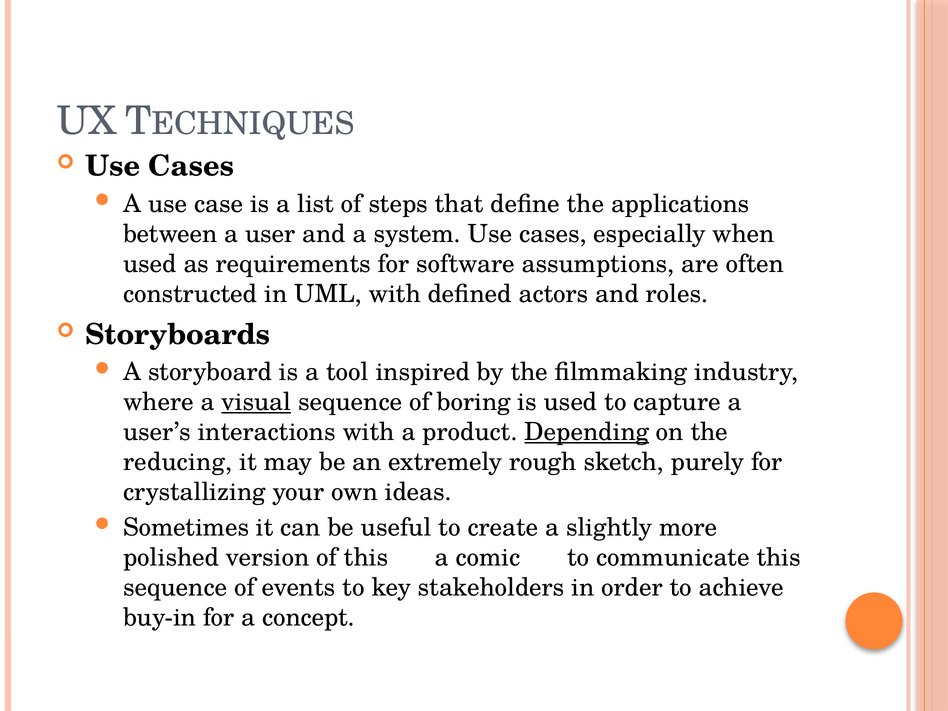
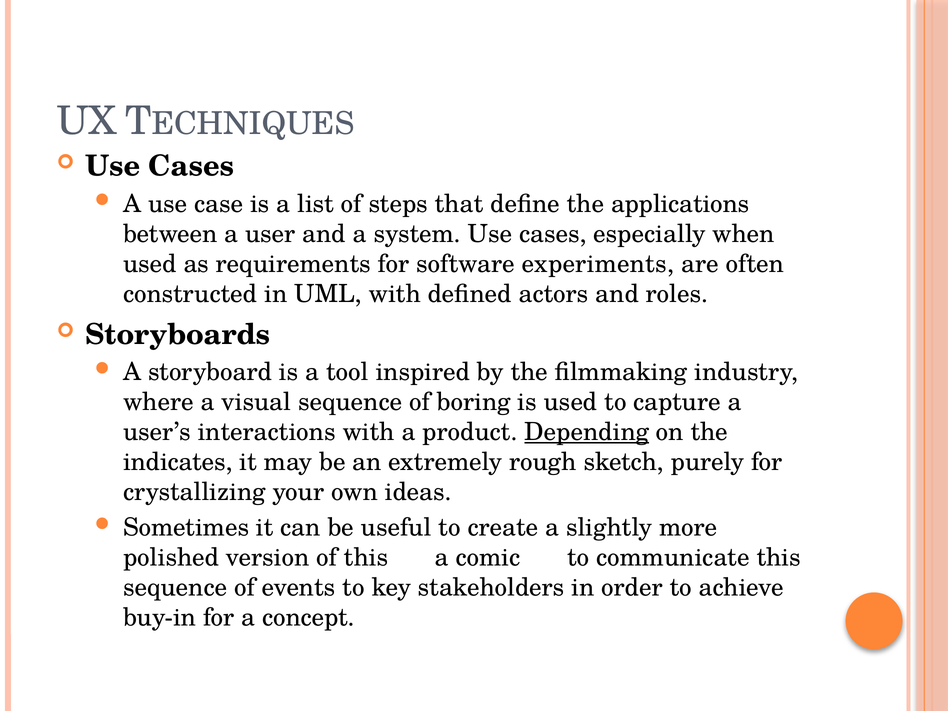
assumptions: assumptions -> experiments (598, 264)
visual underline: present -> none (256, 402)
reducing: reducing -> indicates (178, 462)
